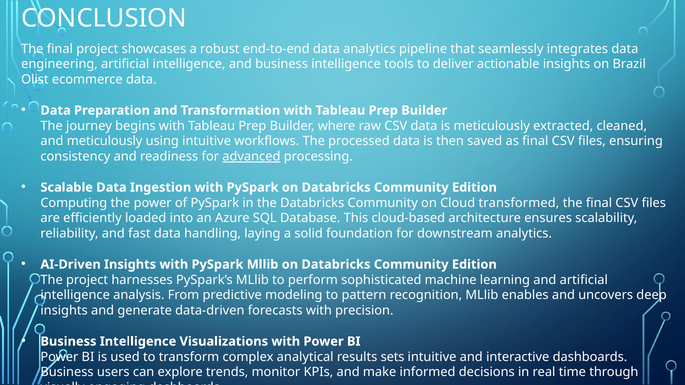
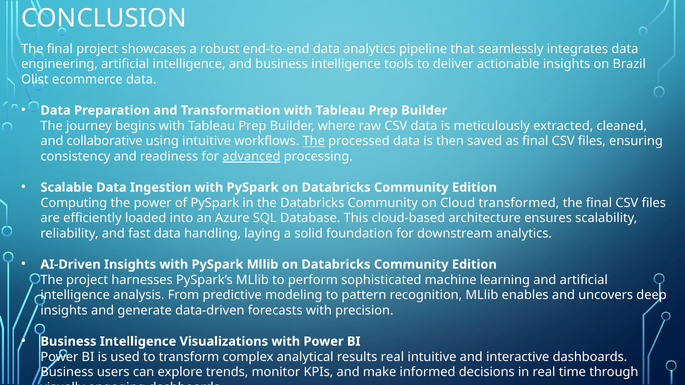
and meticulously: meticulously -> collaborative (105, 141)
The underline: none -> present (314, 141)
results sets: sets -> real (392, 357)
